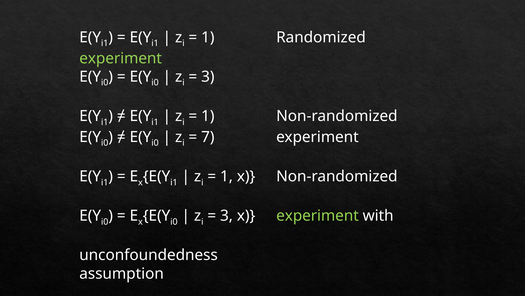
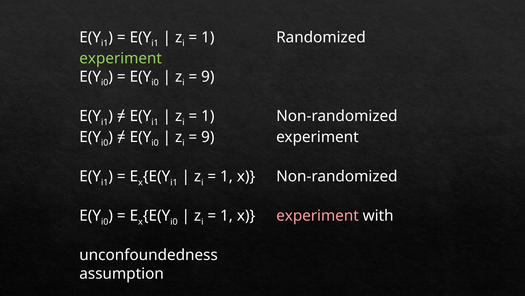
3: 3 -> 9 (208, 77)
7: 7 -> 9 (208, 137)
3: 3 -> 1 (227, 215)
experiment colour: light green -> pink (317, 215)
